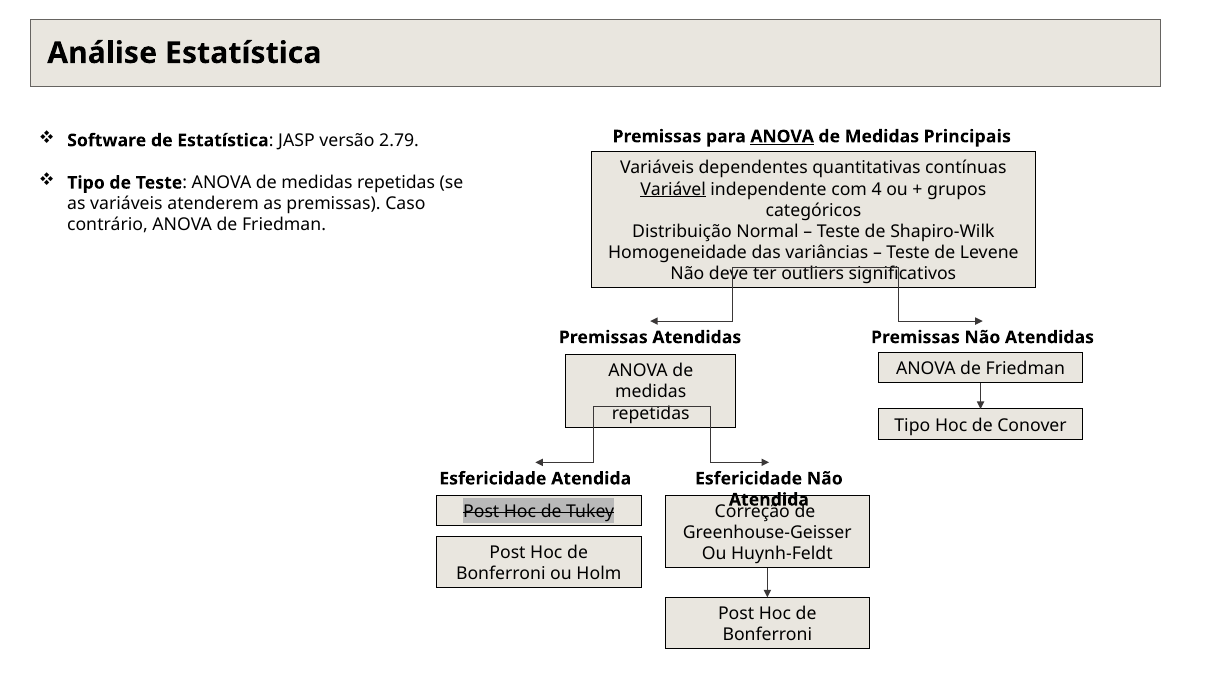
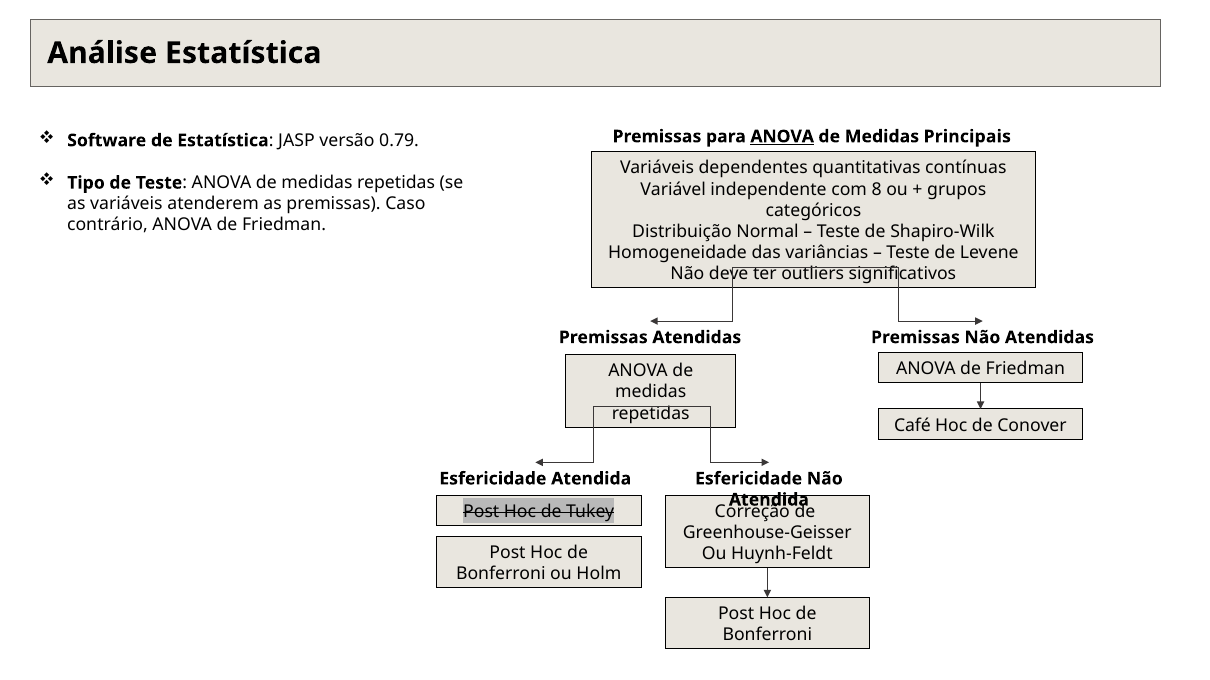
2.79: 2.79 -> 0.79 (399, 141)
Variável underline: present -> none (673, 189)
4: 4 -> 8 (877, 189)
Tipo: Tipo -> Café (912, 426)
